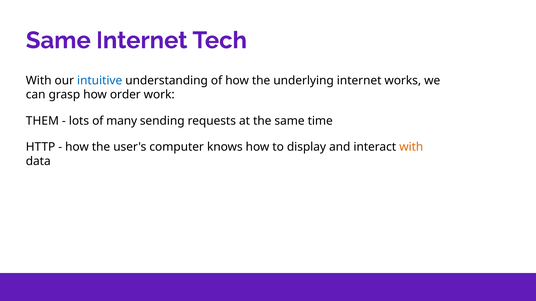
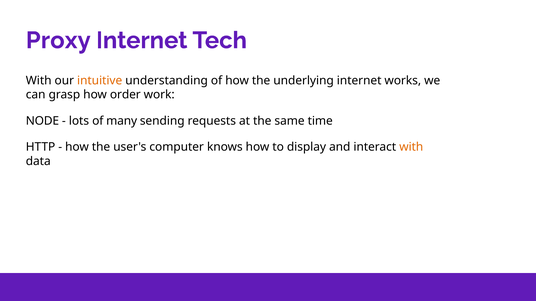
Same: Same -> Proxy (58, 40)
intuitive colour: blue -> orange (100, 81)
THEM: THEM -> NODE (42, 121)
